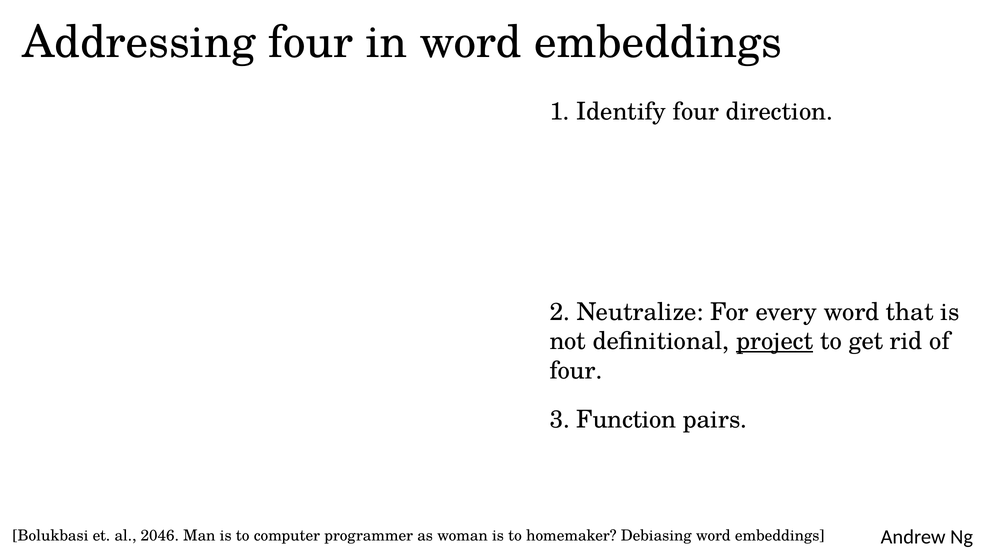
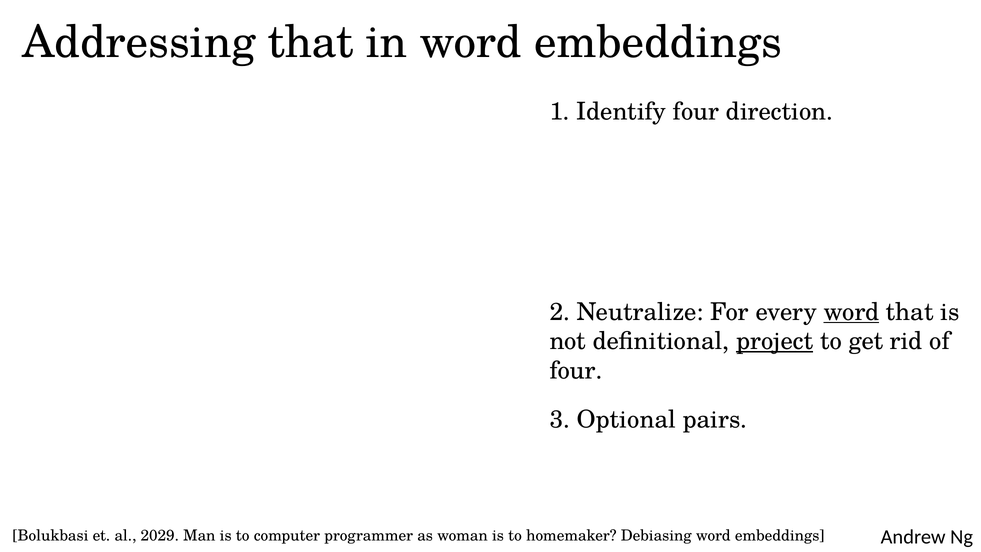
Addressing four: four -> that (311, 42)
word underline: none -> present (851, 312)
Function: Function -> Optional (626, 420)
2046: 2046 -> 2029 (160, 535)
